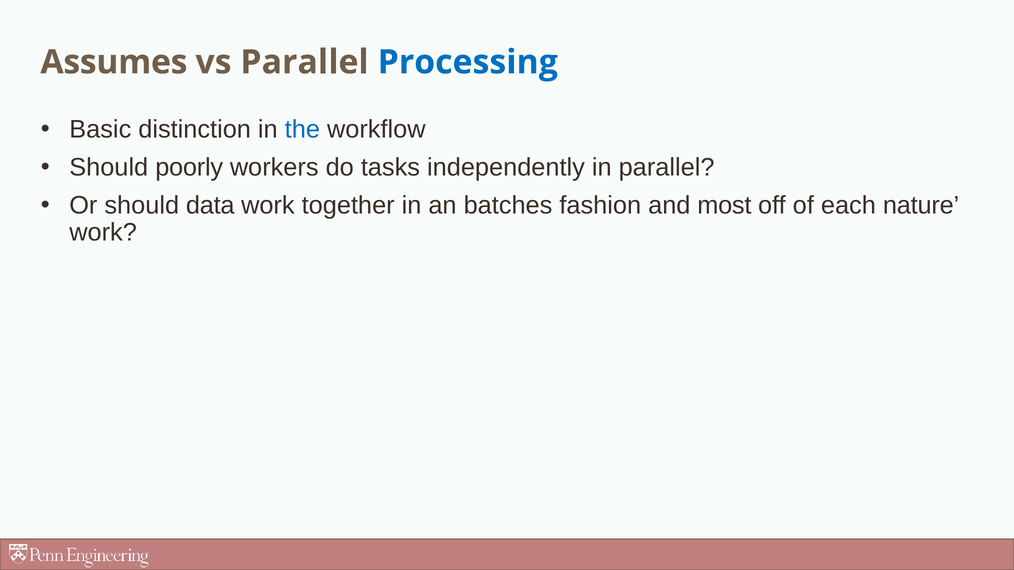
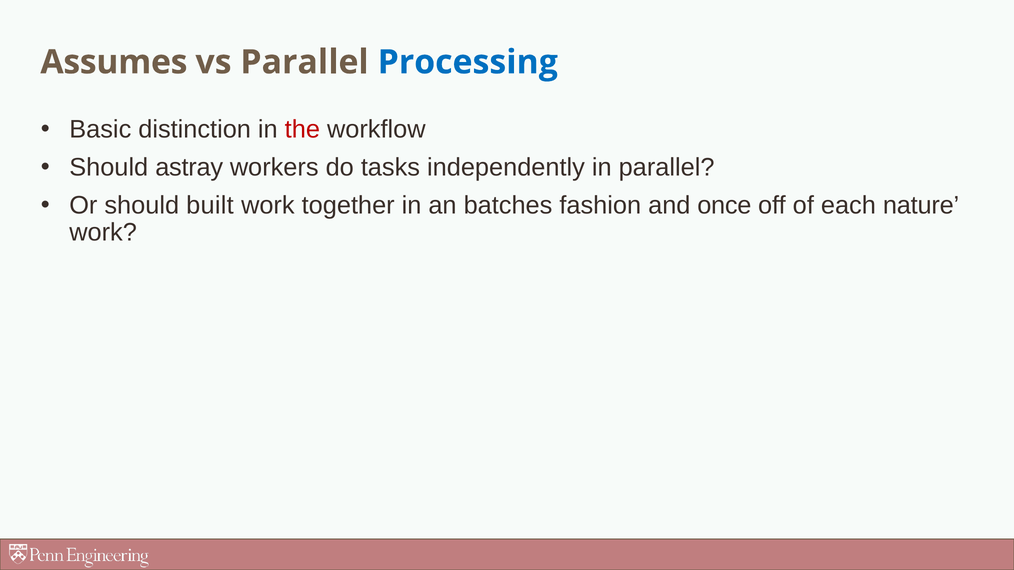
the colour: blue -> red (302, 129)
poorly: poorly -> astray (189, 167)
data: data -> built (210, 205)
most: most -> once (724, 205)
